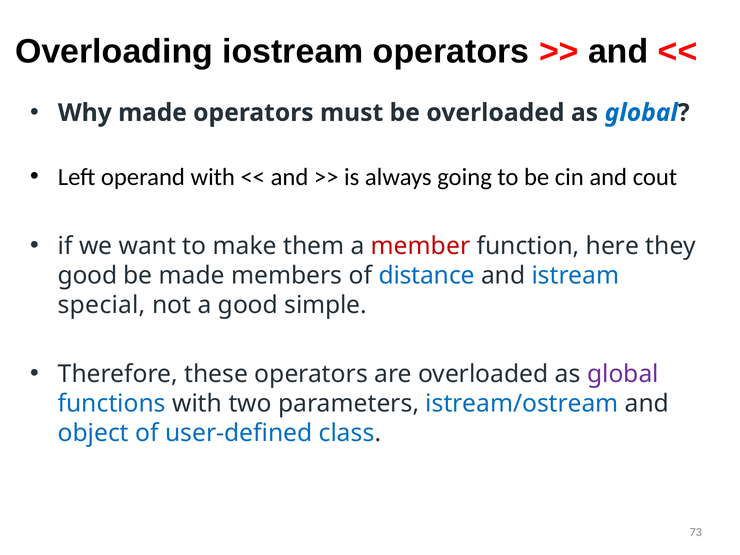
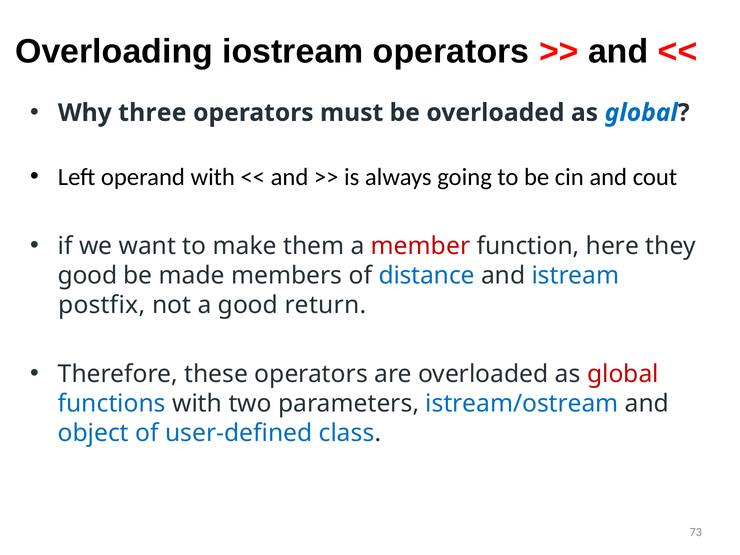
Why made: made -> three (152, 113)
special: special -> postfix (102, 305)
simple: simple -> return (325, 305)
global colour: purple -> red (623, 374)
